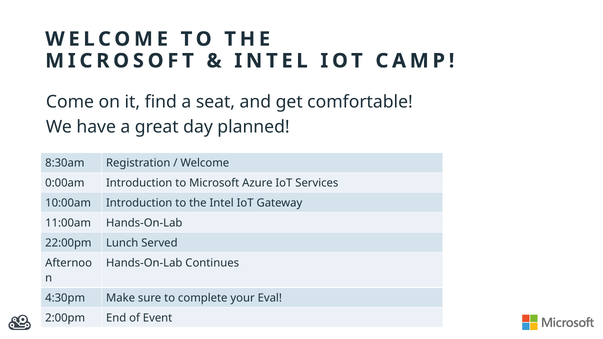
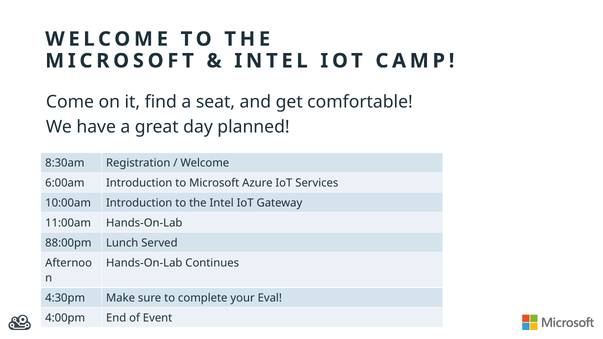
0:00am: 0:00am -> 6:00am (65, 183)
22:00pm: 22:00pm -> 88:00pm (68, 243)
2:00pm: 2:00pm -> 4:00pm (65, 318)
